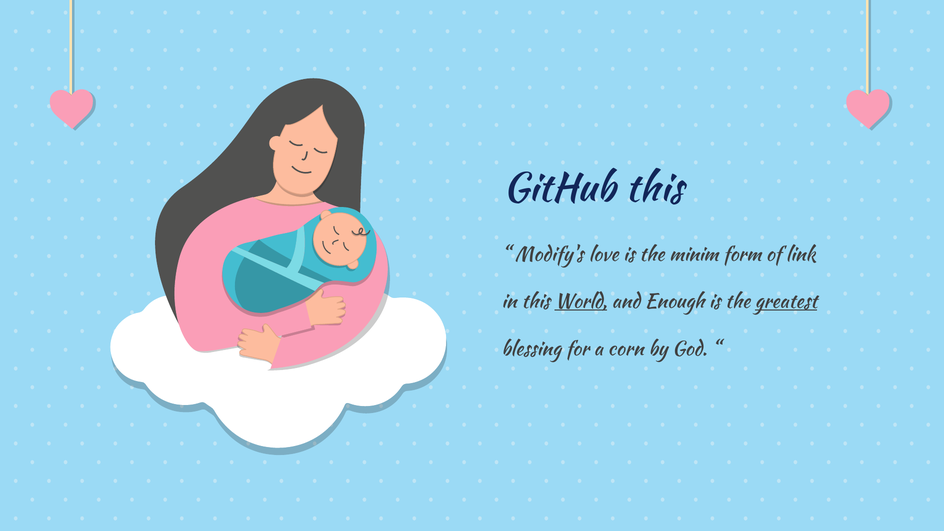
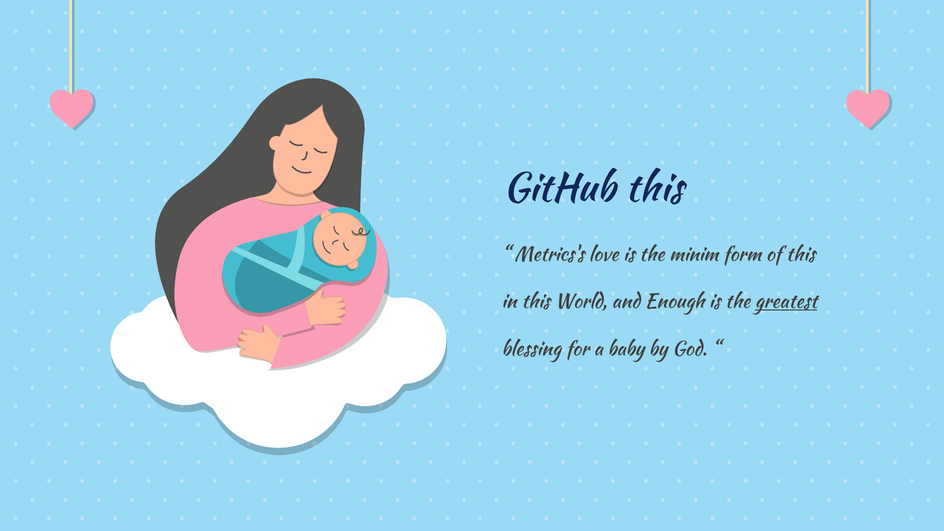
Modify's: Modify's -> Metrics's (549, 254)
of link: link -> this (801, 254)
World underline: present -> none (581, 301)
corn: corn -> baby (626, 349)
